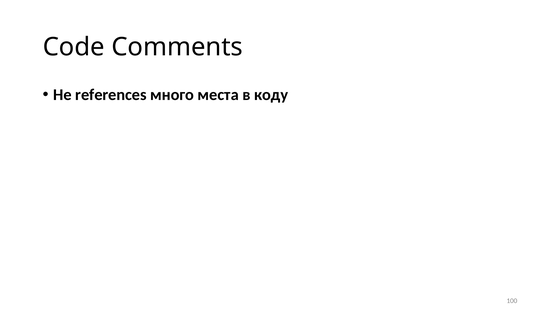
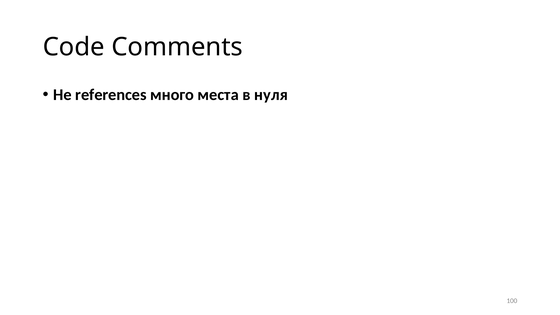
коду: коду -> нуля (271, 95)
